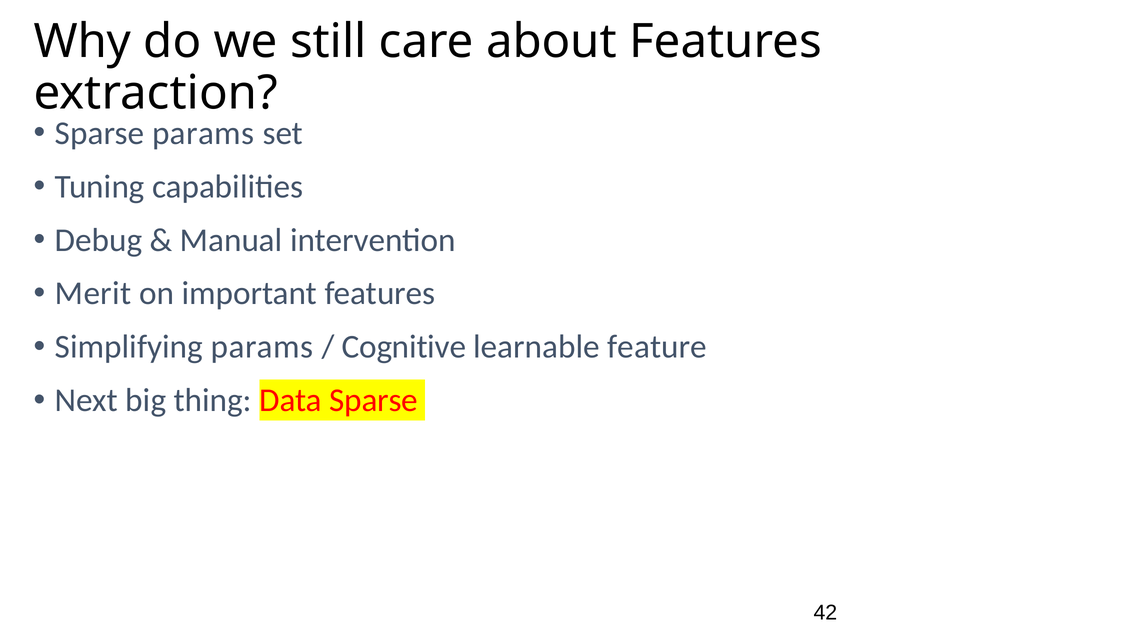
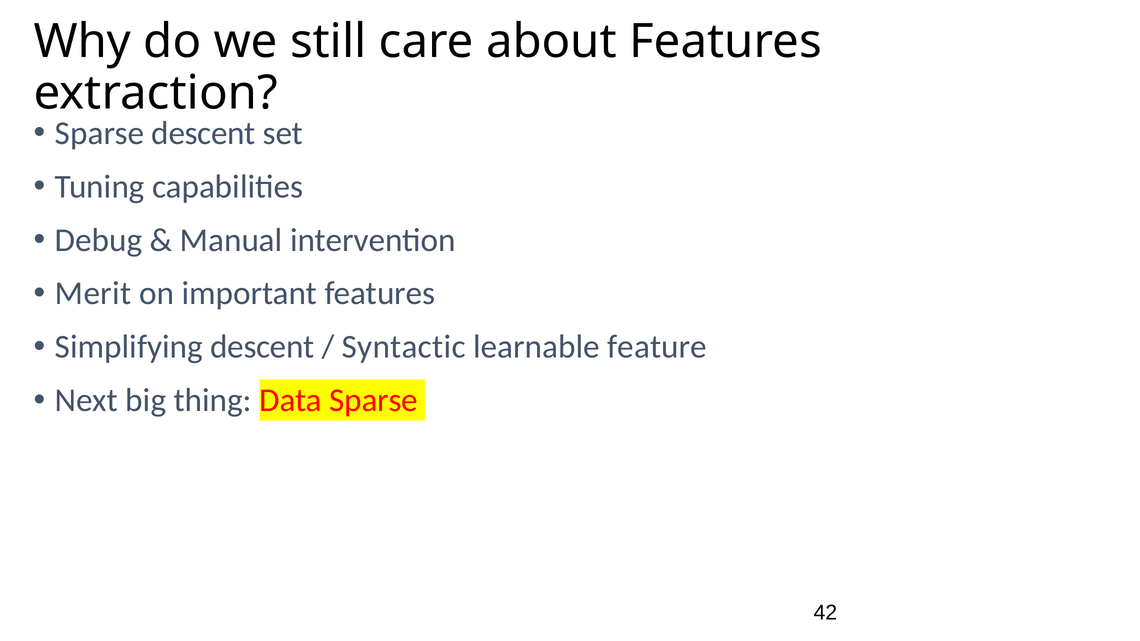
Sparse params: params -> descent (203, 133)
Simplifying params: params -> descent (262, 347)
Cognitive: Cognitive -> Syntactic (404, 347)
